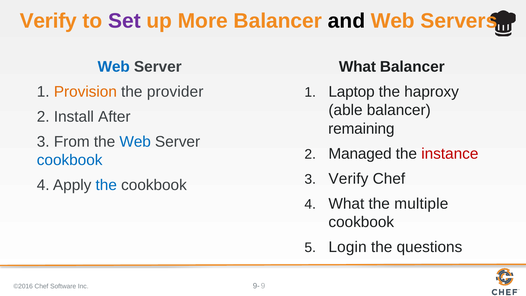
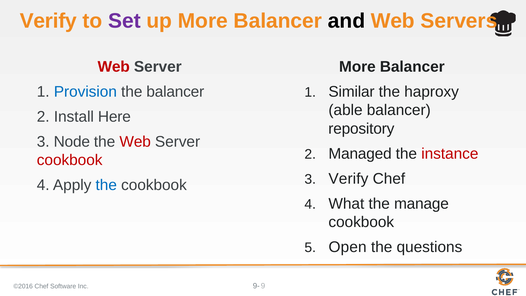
Web colour: blue -> red (114, 67)
What: What -> More (357, 67)
Provision colour: orange -> blue (85, 92)
the provider: provider -> balancer (175, 92)
Laptop: Laptop -> Similar (352, 92)
After: After -> Here (114, 117)
remaining: remaining -> repository (361, 129)
From: From -> Node (72, 142)
Web colour: blue -> red (135, 142)
cookbook colour: blue -> red (70, 160)
multiple: multiple -> manage (421, 204)
Login: Login -> Open (348, 247)
